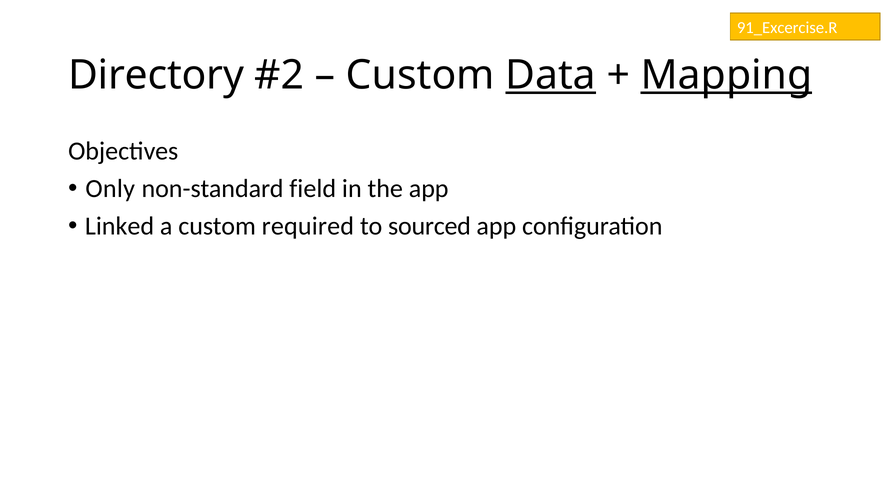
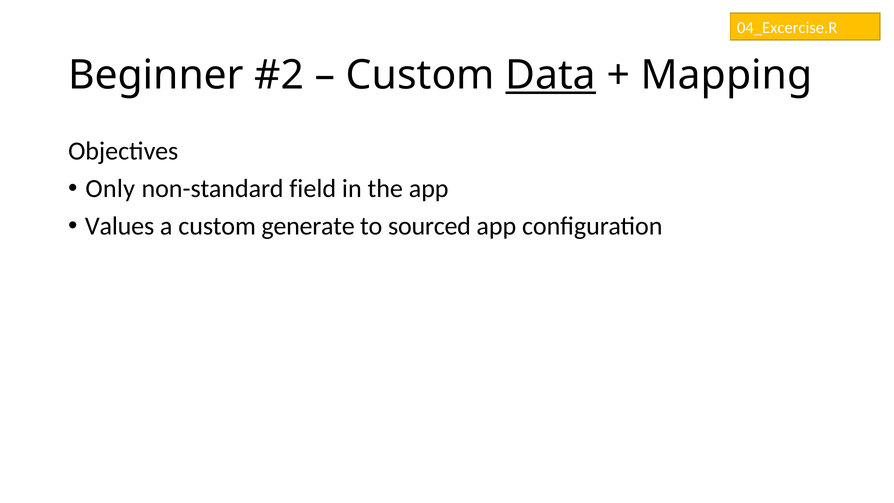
91_Excercise.R: 91_Excercise.R -> 04_Excercise.R (787, 28)
Directory: Directory -> Beginner (156, 75)
Mapping underline: present -> none (726, 75)
Linked: Linked -> Values (120, 226)
required: required -> generate (308, 226)
